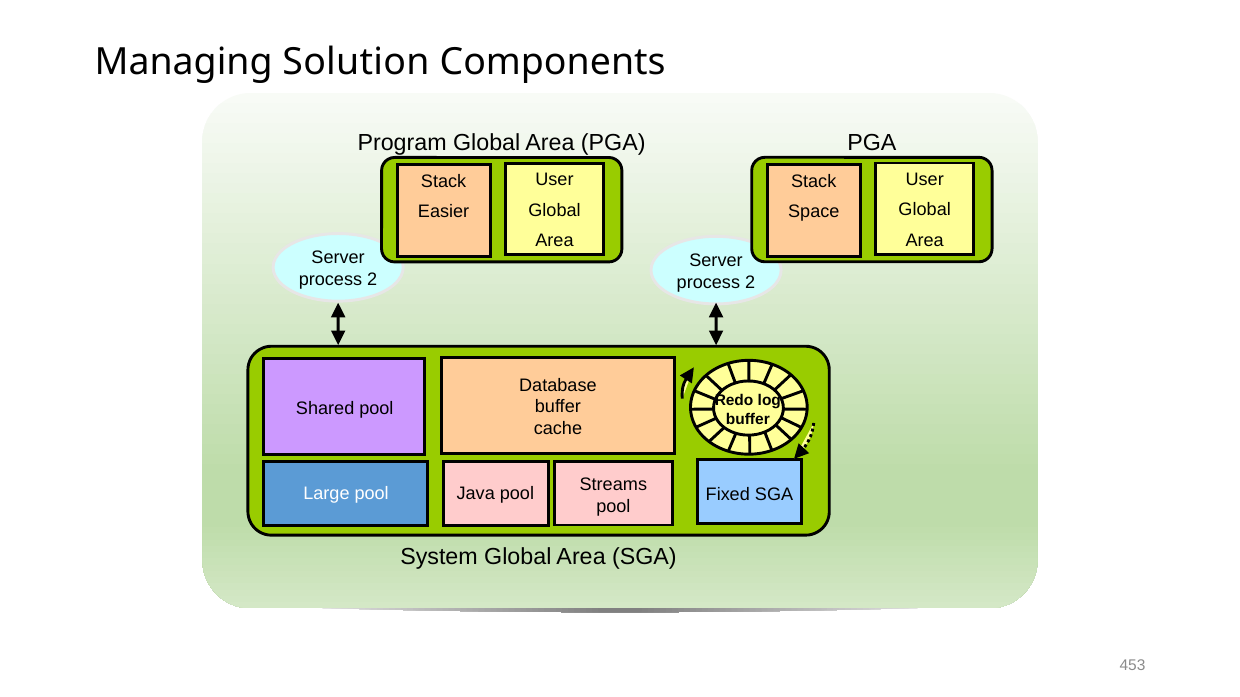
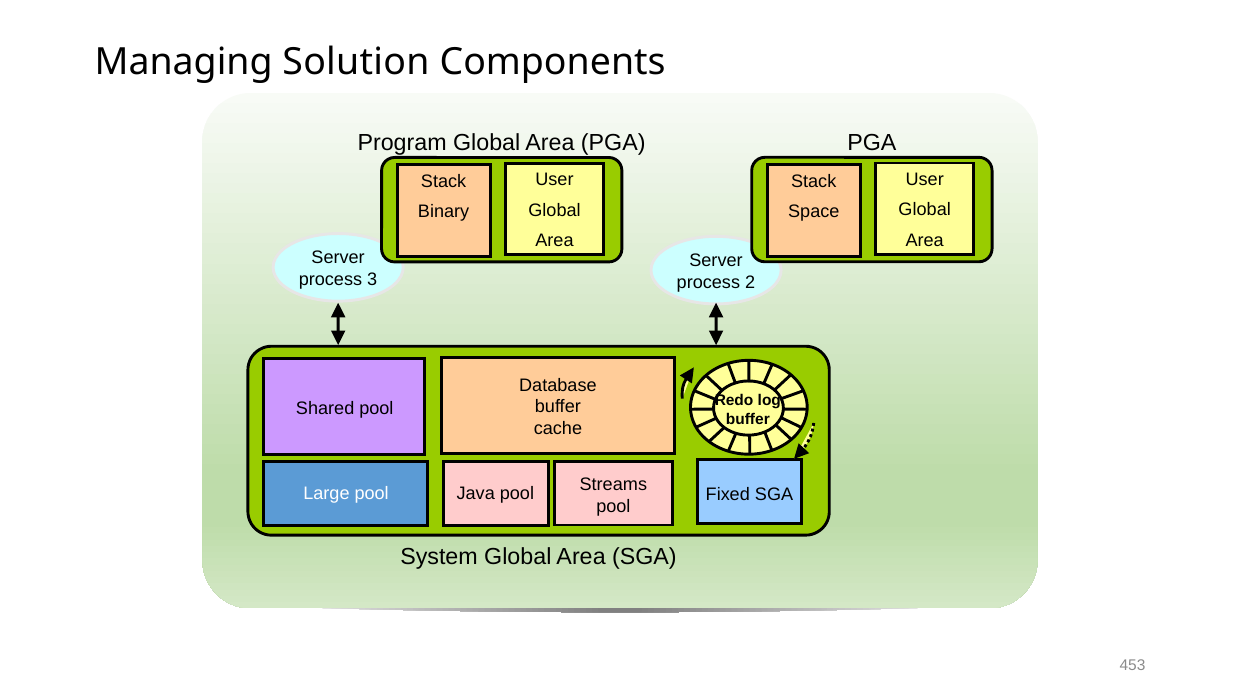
Easier: Easier -> Binary (444, 212)
2: 2 -> 3 (372, 280)
